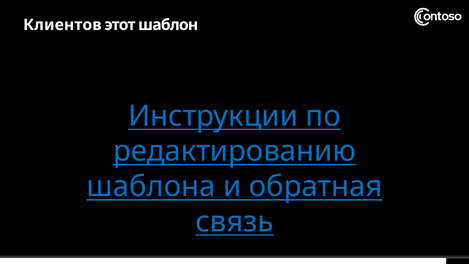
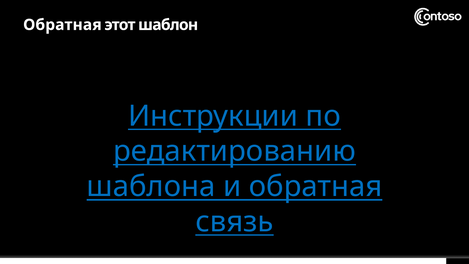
Клиентов: Клиентов -> Обратная (62, 25)
